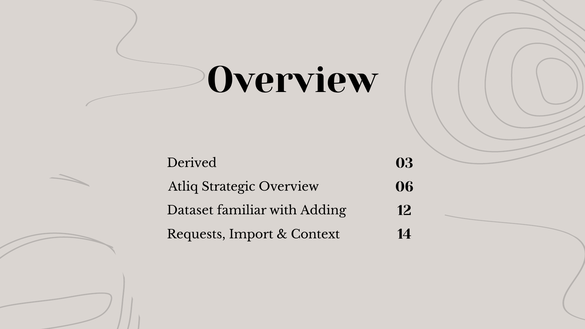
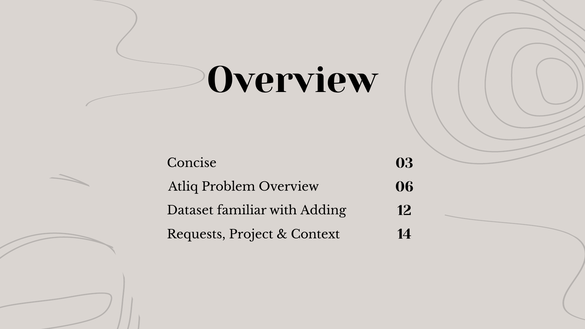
Derived: Derived -> Concise (192, 163)
Strategic: Strategic -> Problem (228, 187)
Import: Import -> Project (251, 234)
